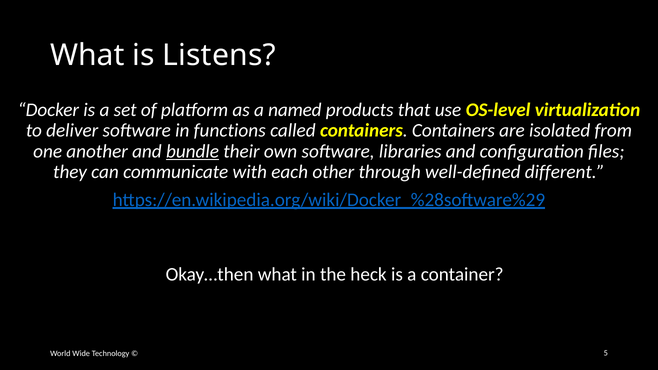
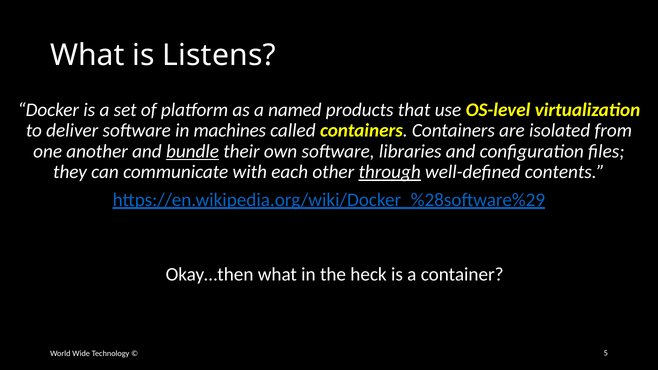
functions: functions -> machines (230, 131)
through underline: none -> present (390, 172)
different: different -> contents (565, 172)
